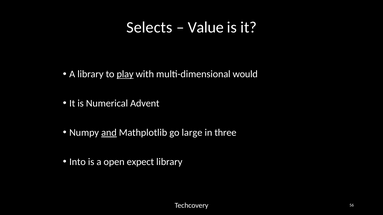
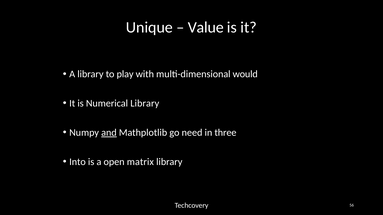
Selects: Selects -> Unique (149, 28)
play underline: present -> none (125, 74)
Numerical Advent: Advent -> Library (145, 104)
large: large -> need (192, 133)
expect: expect -> matrix (140, 162)
